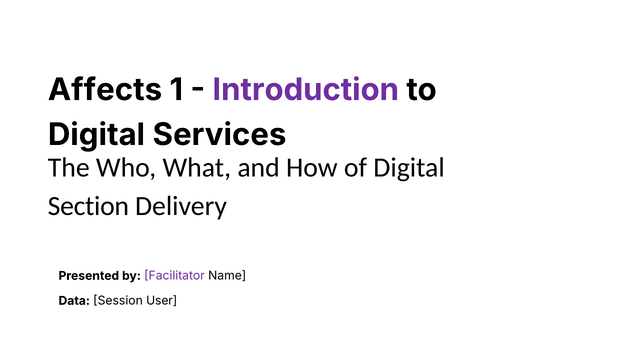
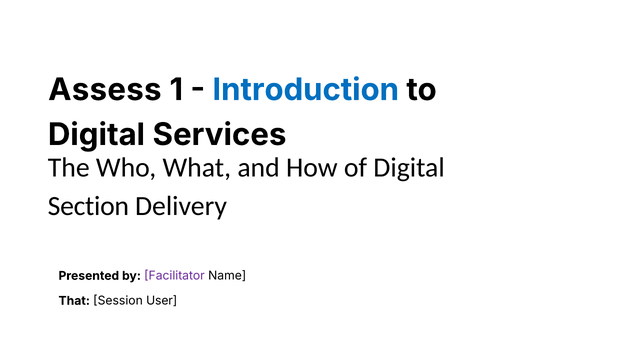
Affects: Affects -> Assess (105, 90)
Introduction colour: purple -> blue (306, 90)
Data: Data -> That (74, 301)
